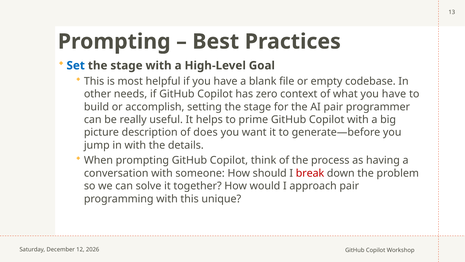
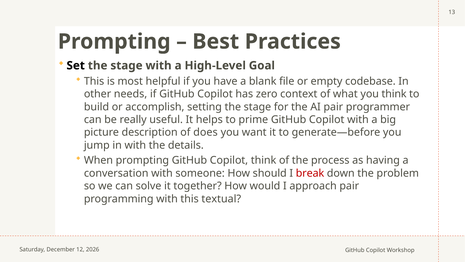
Set colour: blue -> black (76, 65)
what you have: have -> think (394, 94)
unique: unique -> textual (221, 198)
